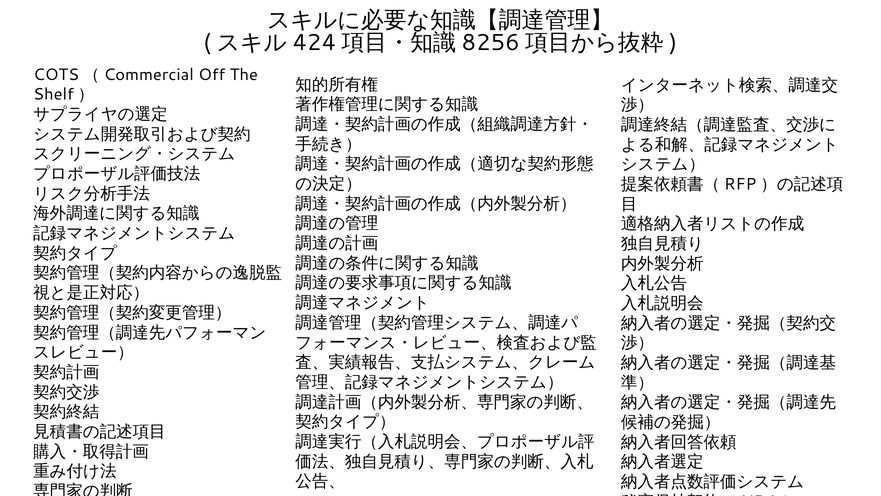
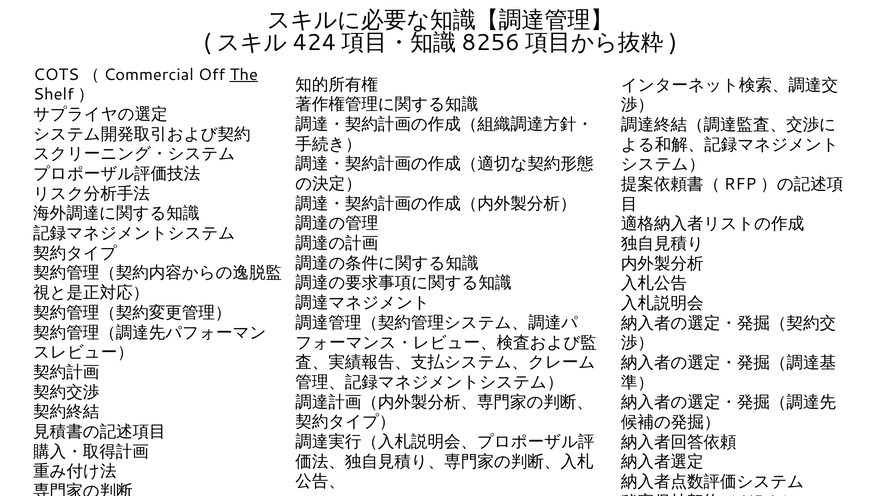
The underline: none -> present (244, 75)
